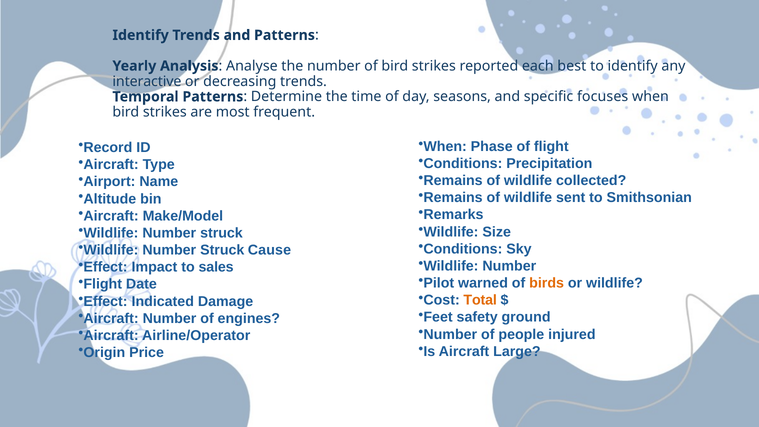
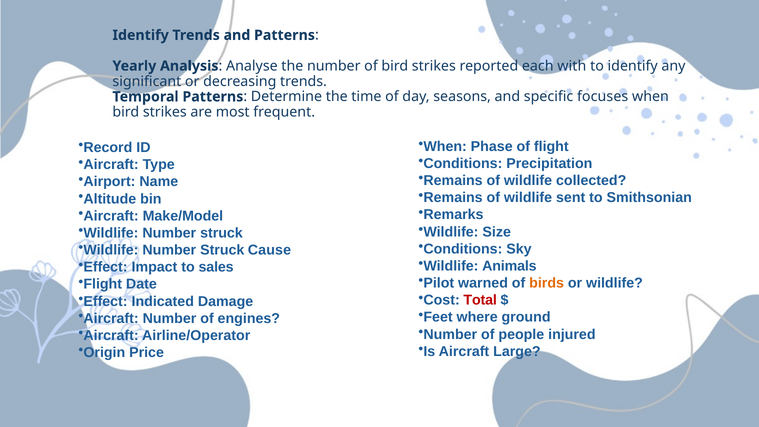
best: best -> with (572, 66)
interactive: interactive -> significant (147, 81)
Number: Number -> Animals (509, 266)
Total colour: orange -> red (480, 300)
safety: safety -> where (477, 317)
